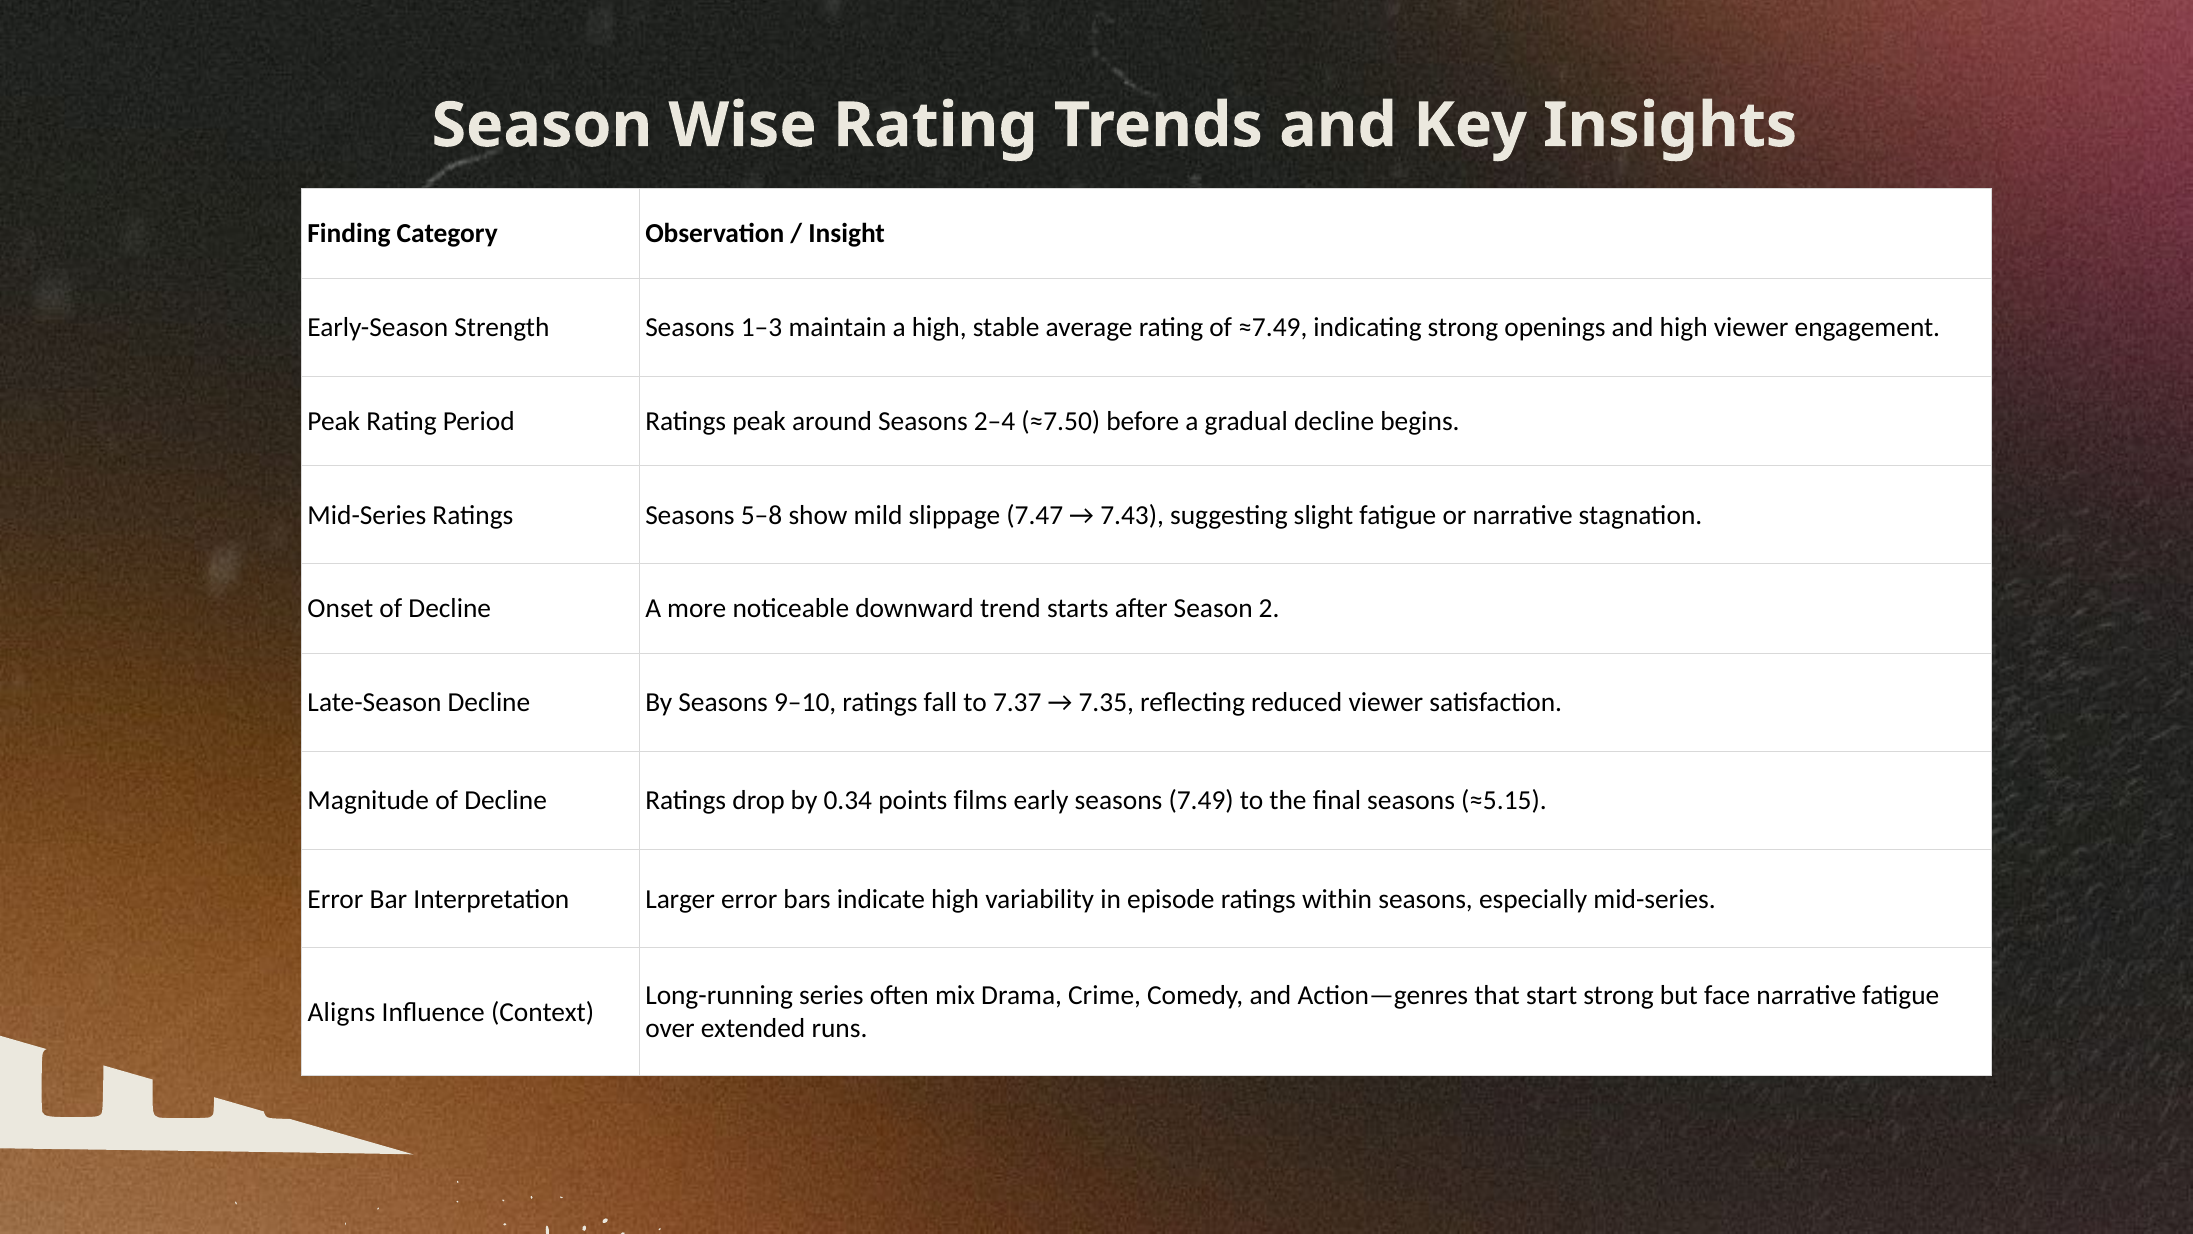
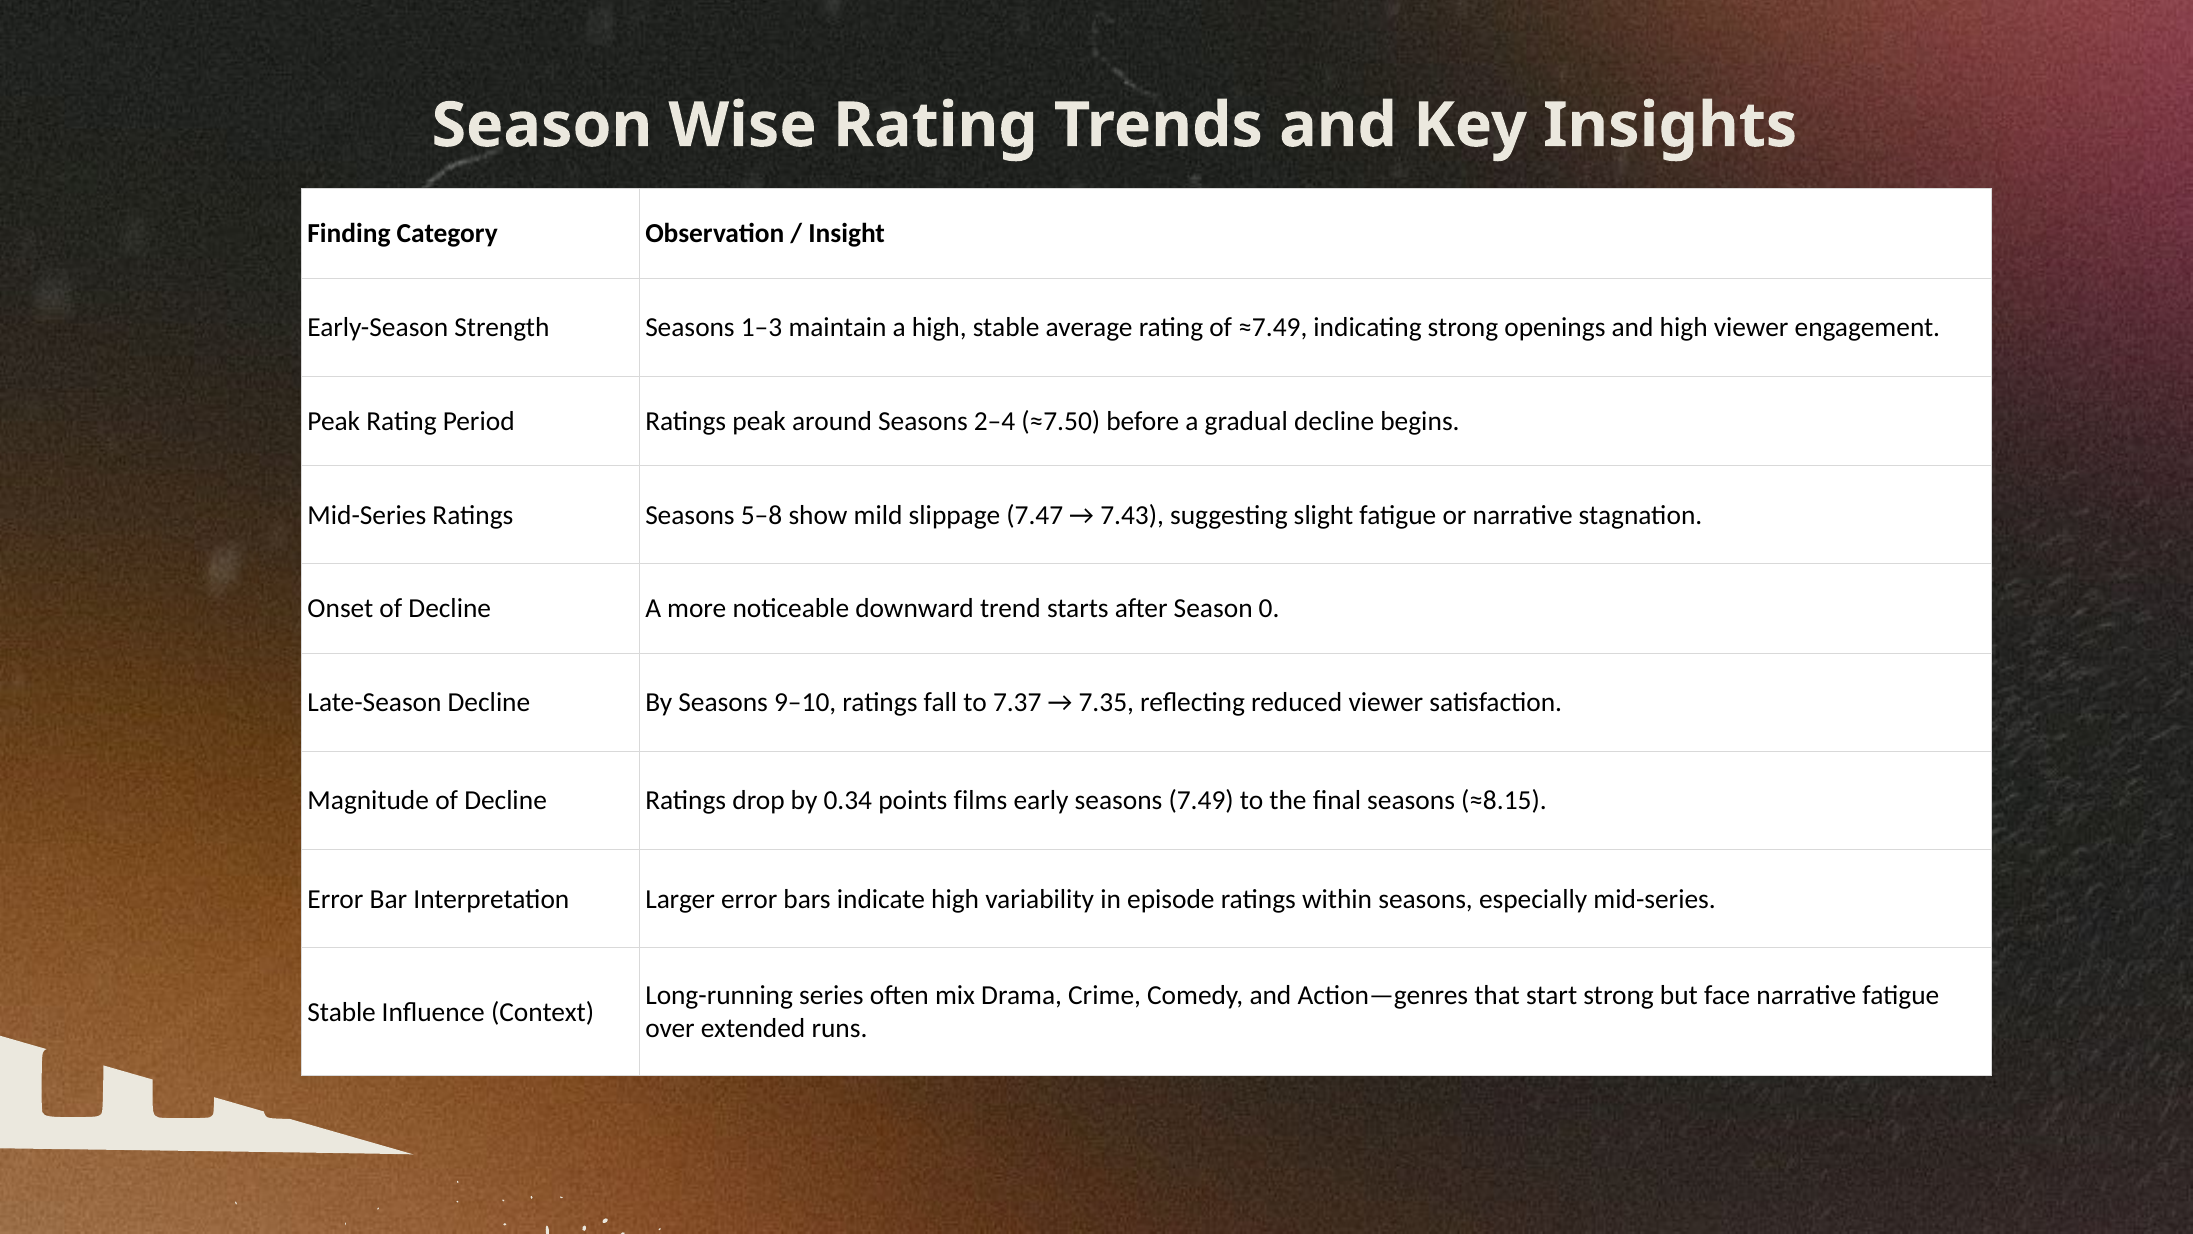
2: 2 -> 0 (1269, 609)
≈5.15: ≈5.15 -> ≈8.15 (1504, 801)
Aligns: Aligns -> Stable (342, 1012)
